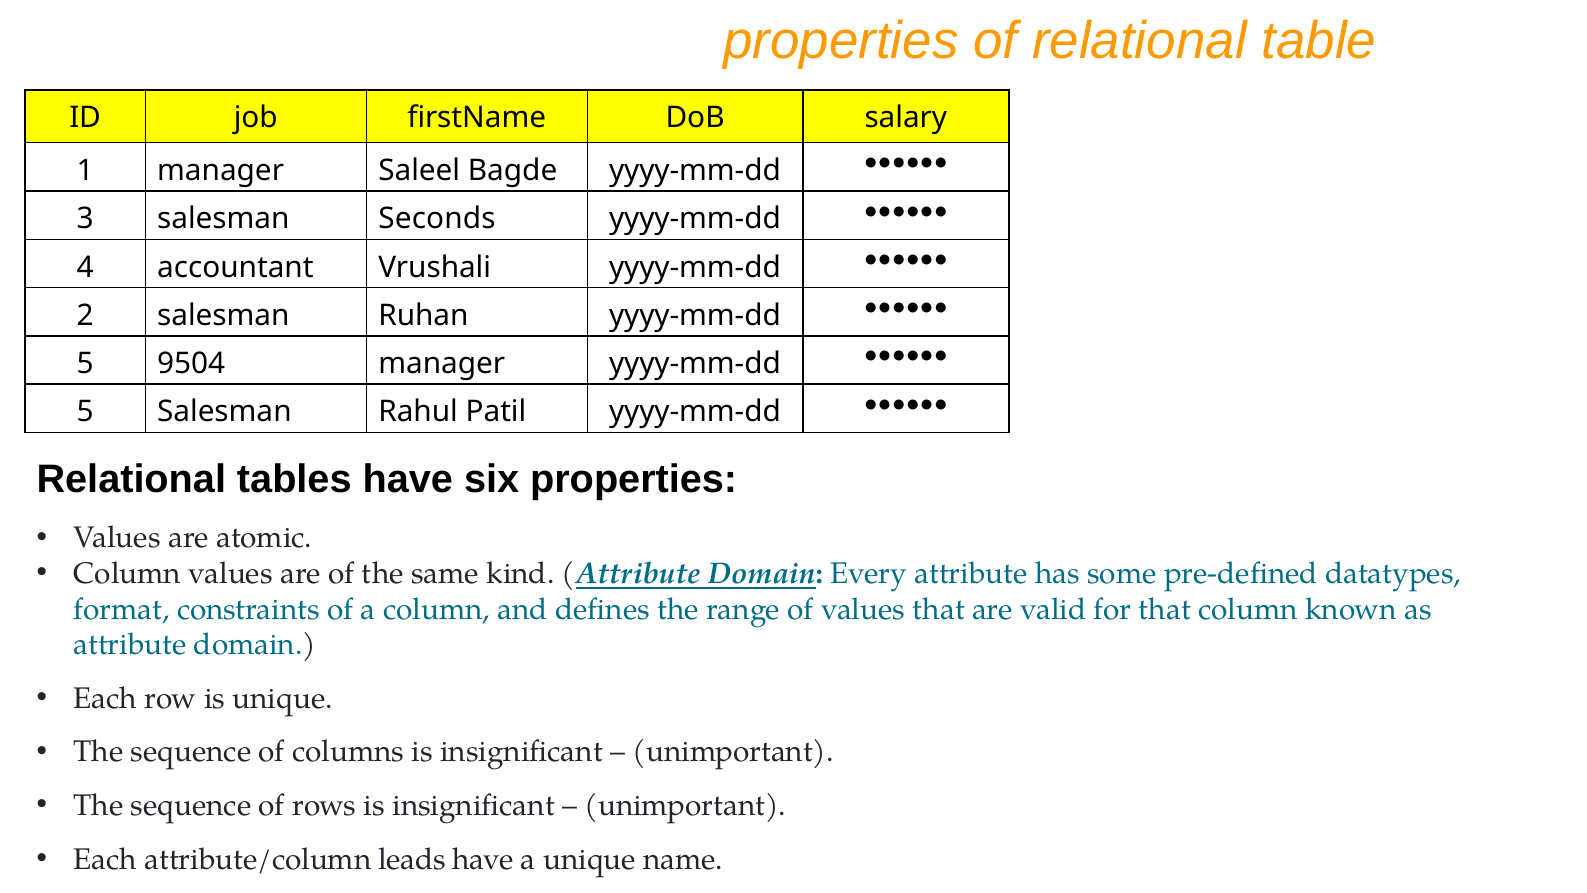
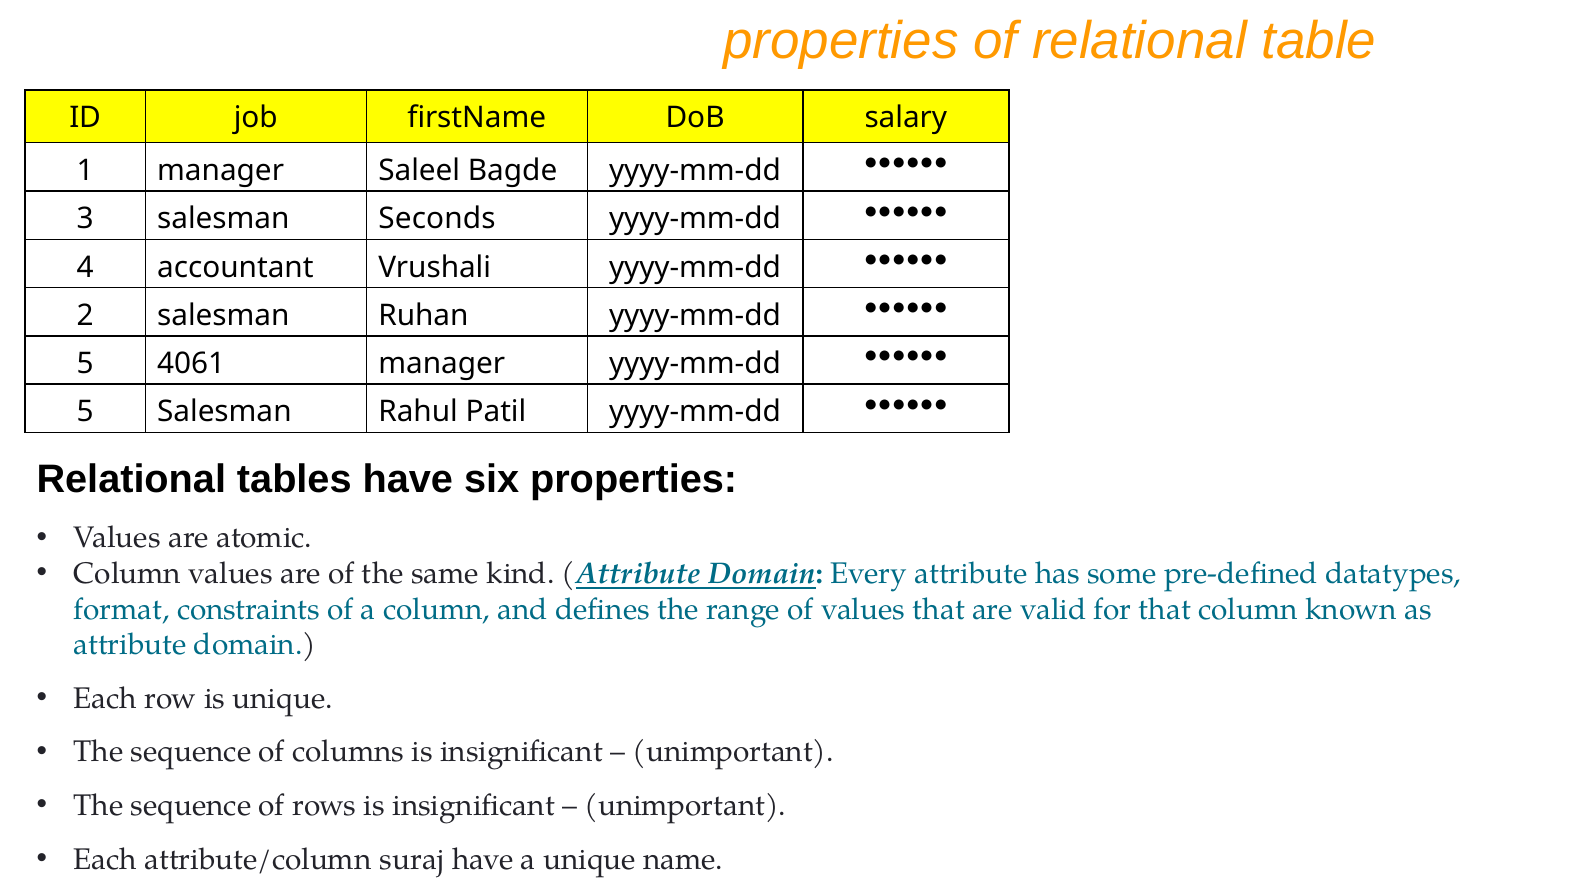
9504: 9504 -> 4061 (191, 364)
leads: leads -> suraj (412, 859)
